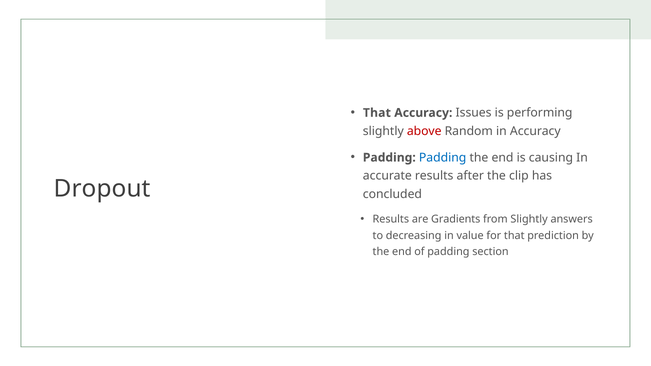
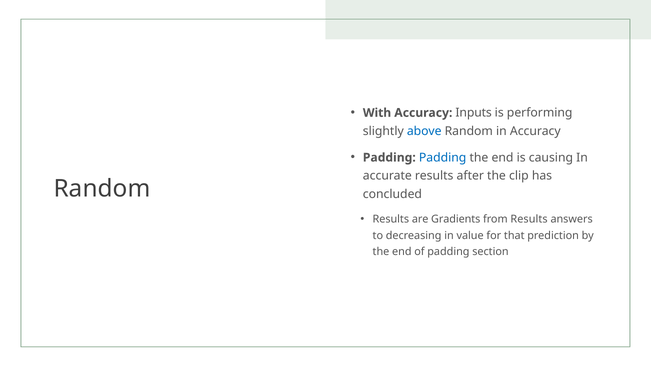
That: That -> With (377, 113)
Issues: Issues -> Inputs (474, 113)
above colour: red -> blue (424, 131)
Dropout: Dropout -> Random (102, 189)
from Slightly: Slightly -> Results (529, 219)
